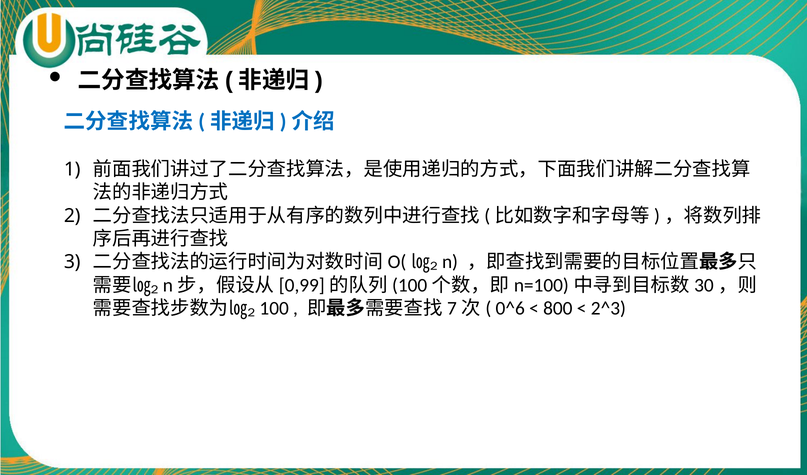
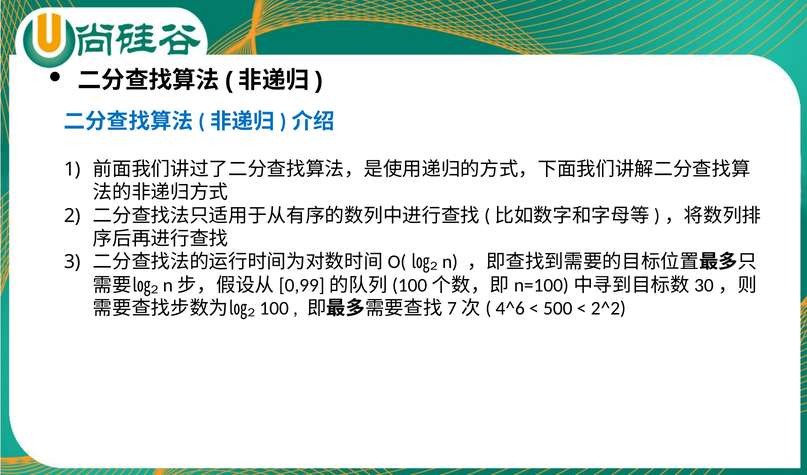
0^6: 0^6 -> 4^6 (510, 309)
800: 800 -> 500 (558, 309)
2^3: 2^3 -> 2^2 (608, 309)
